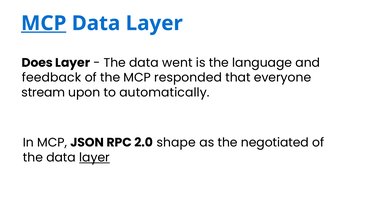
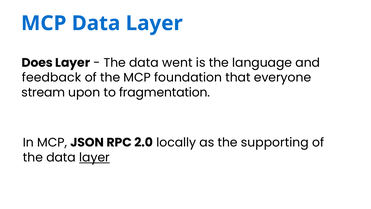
MCP underline: present -> none (44, 23)
responded: responded -> foundation (188, 78)
automatically: automatically -> fragmentation (165, 92)
shape: shape -> locally (176, 142)
negotiated: negotiated -> supporting (275, 142)
